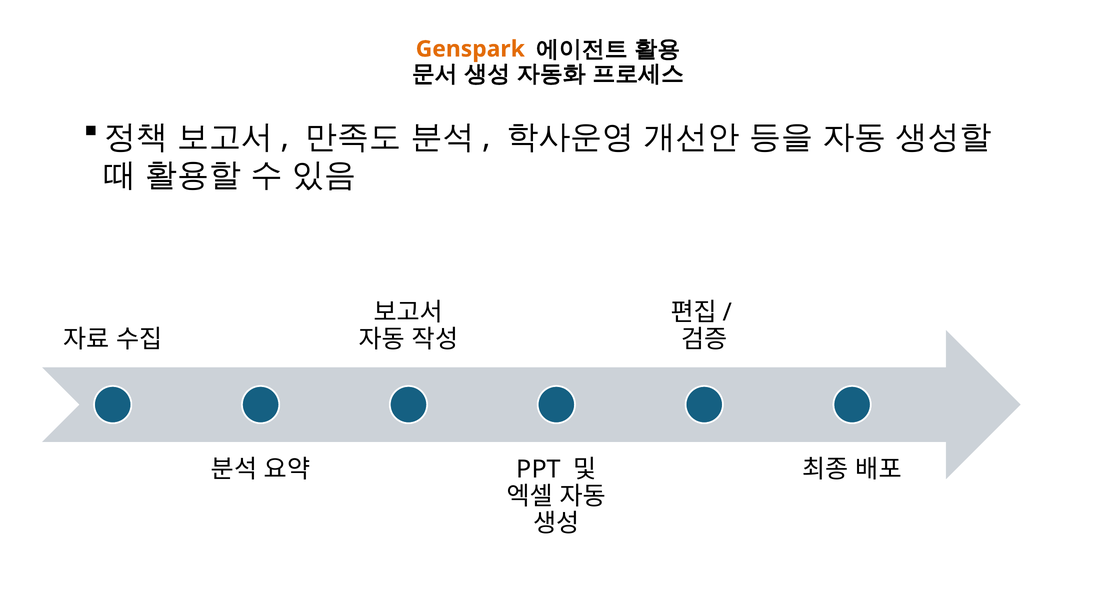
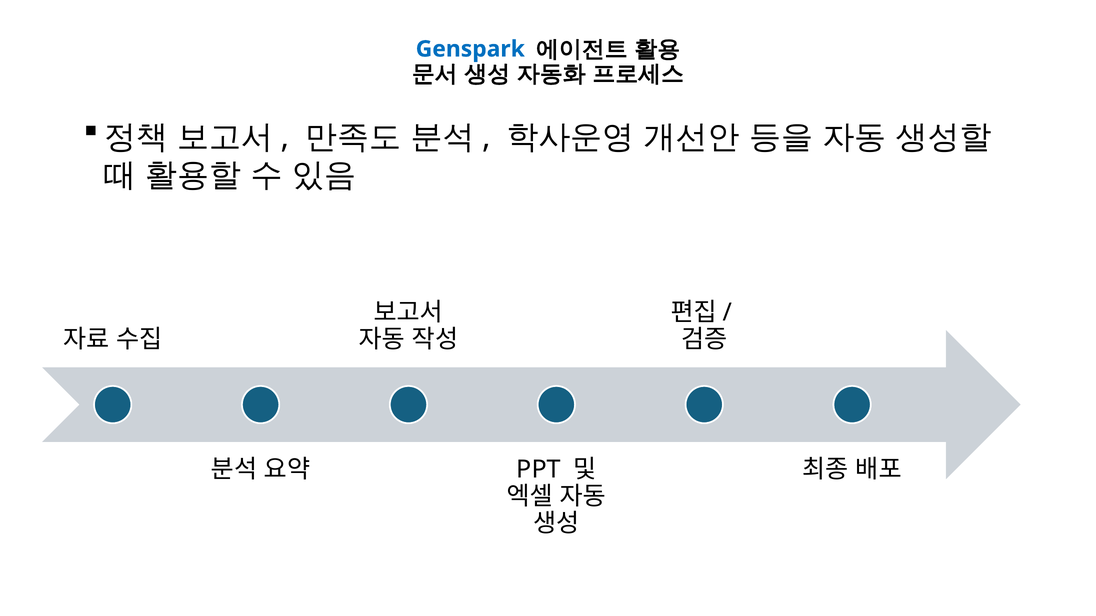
Genspark colour: orange -> blue (470, 49)
